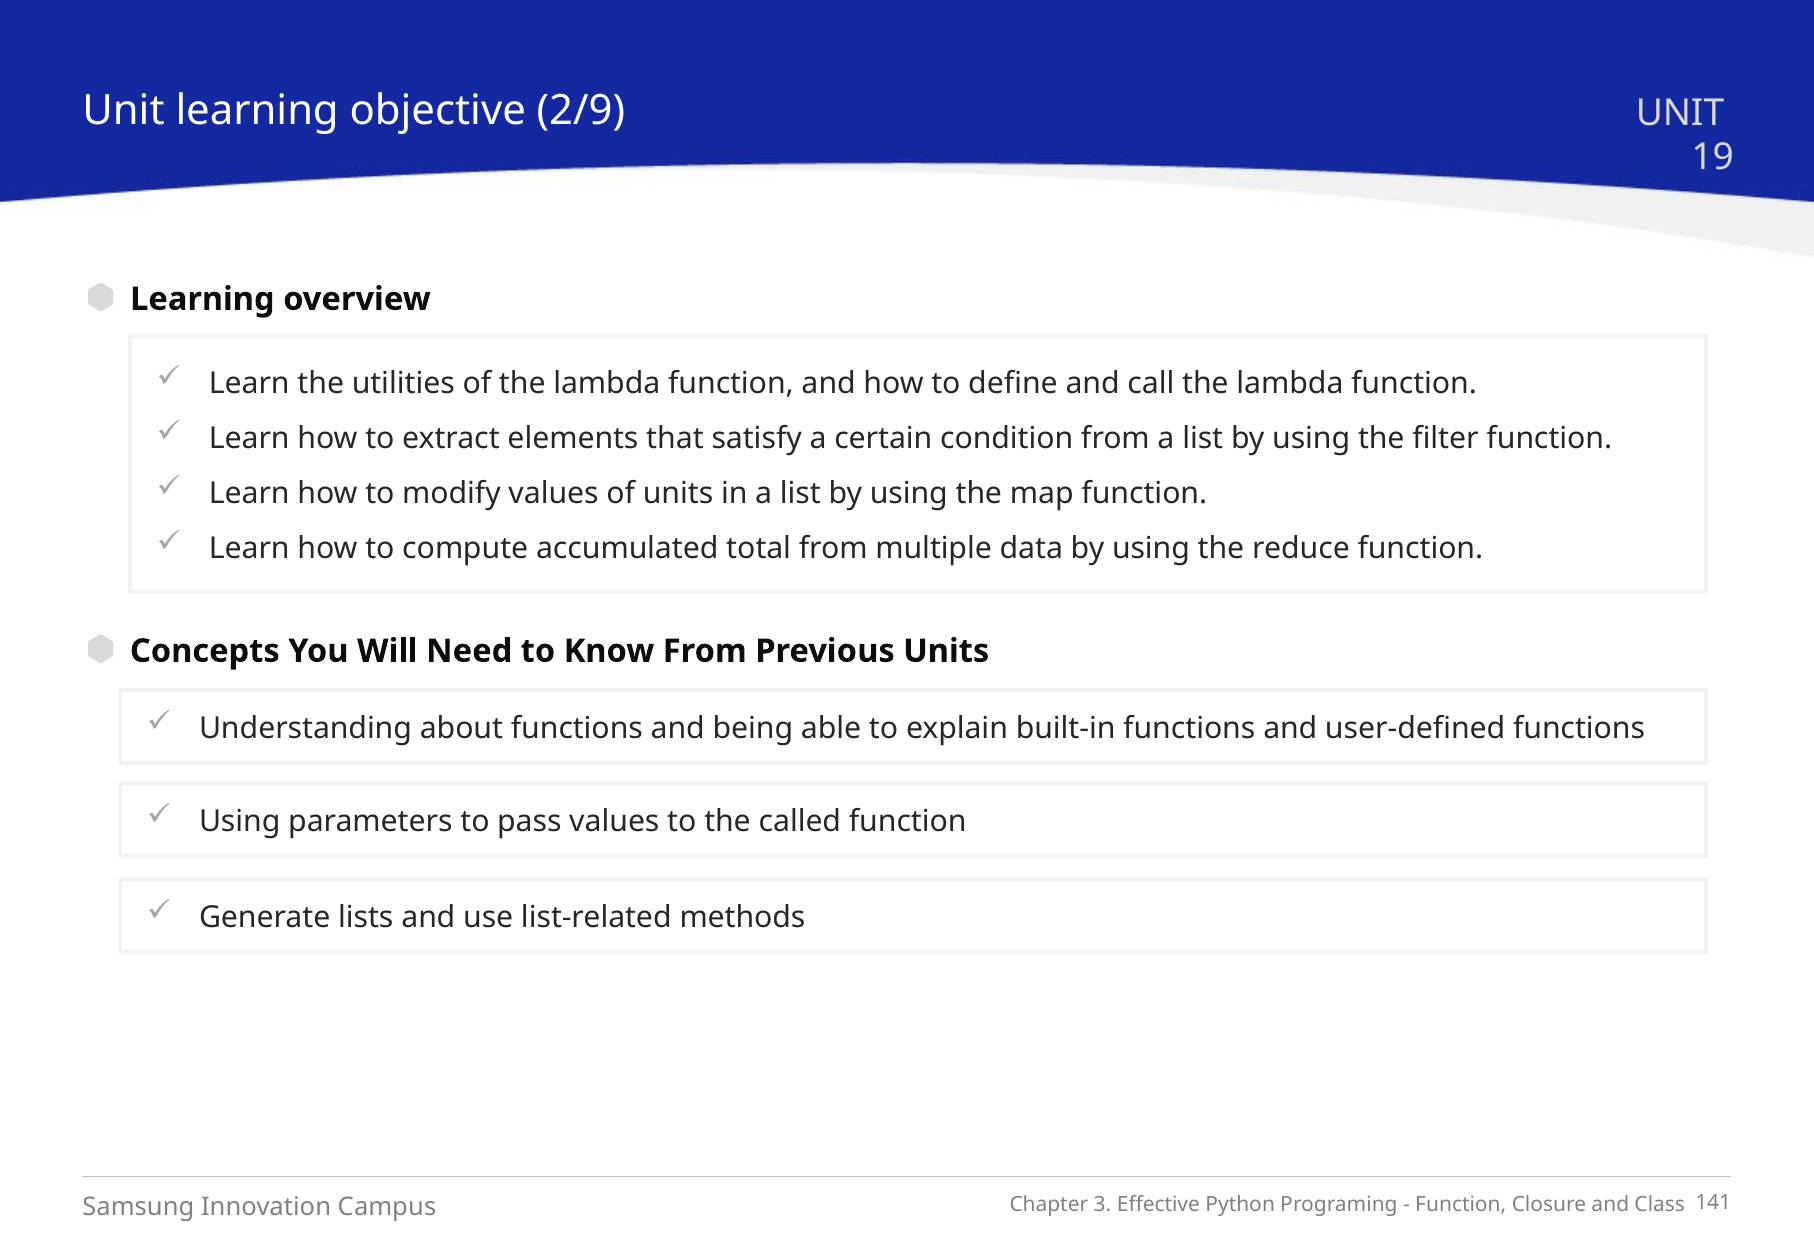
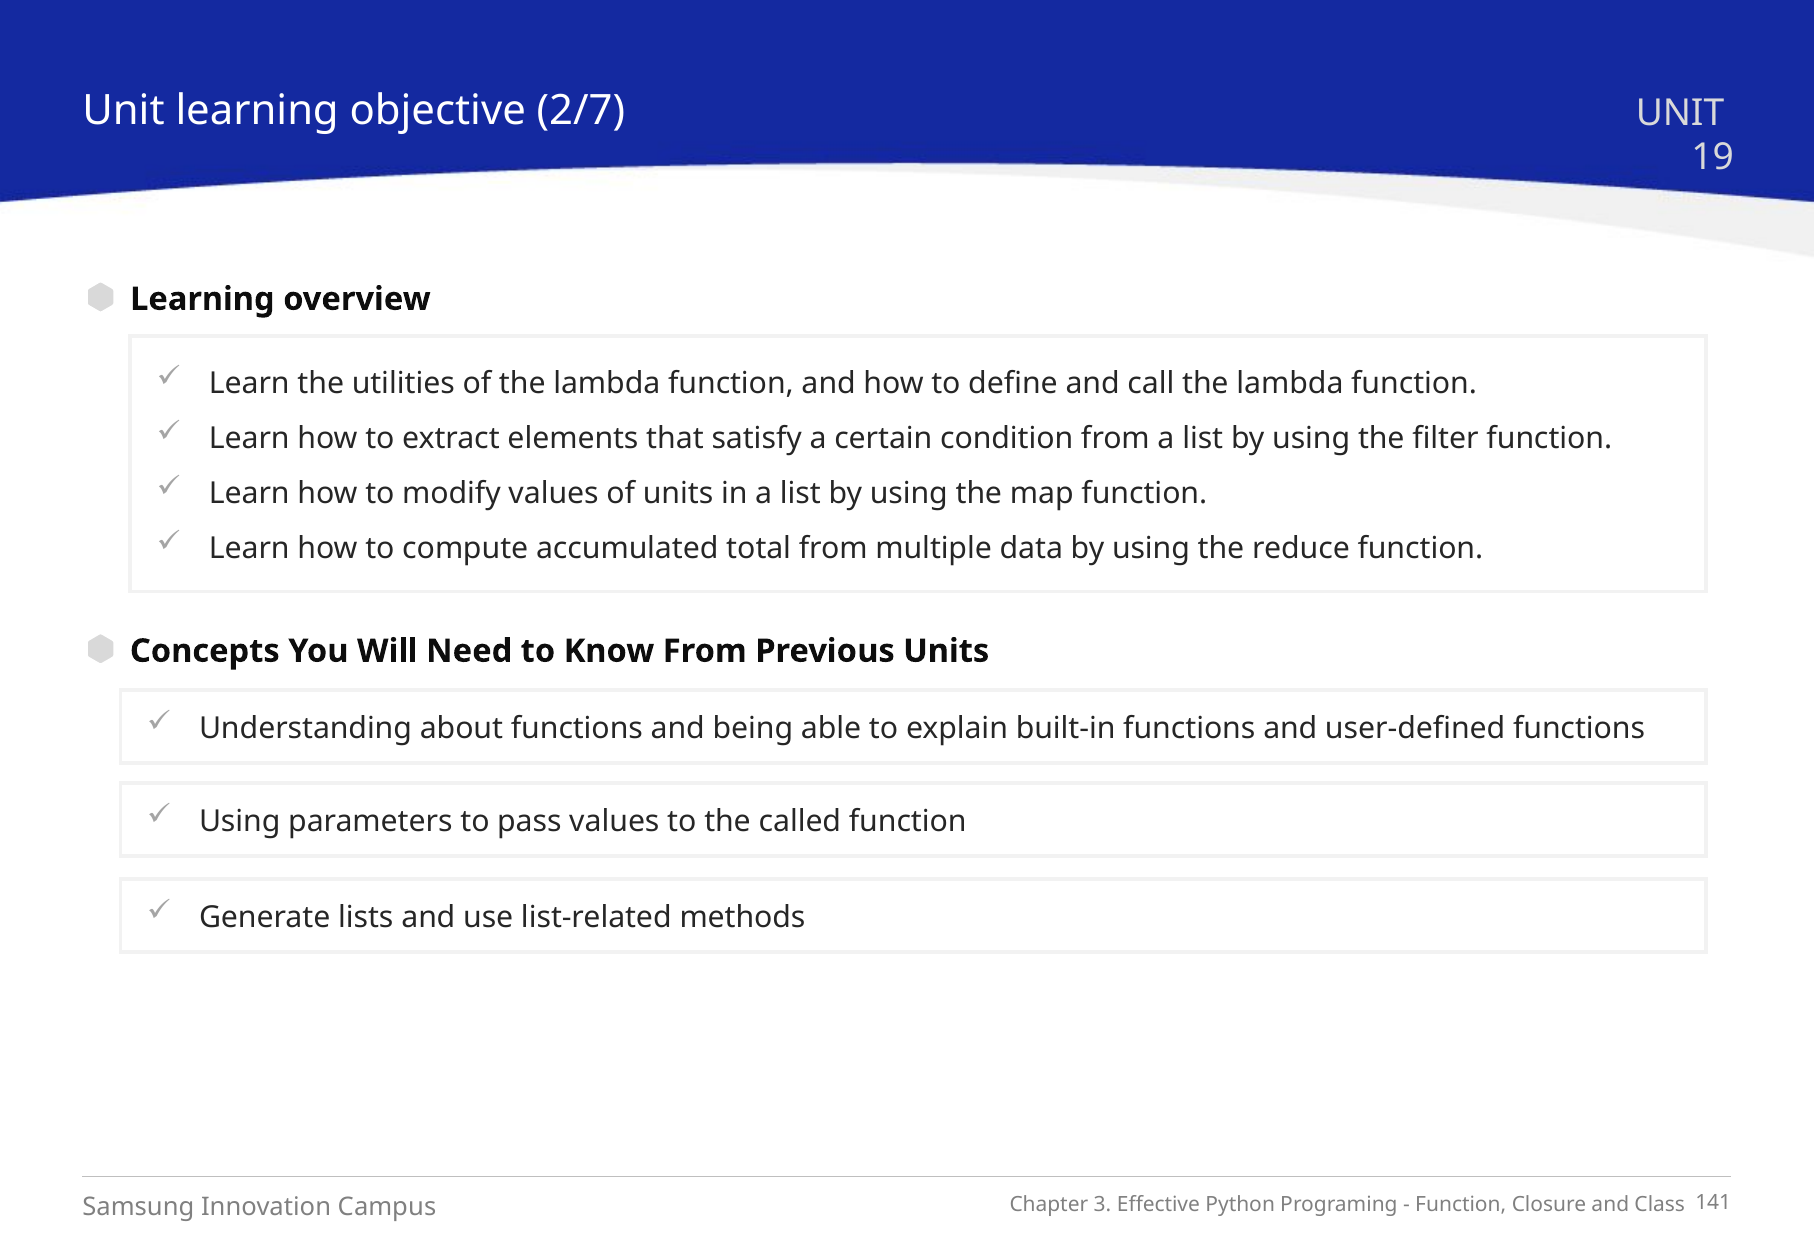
2/9: 2/9 -> 2/7 (581, 110)
